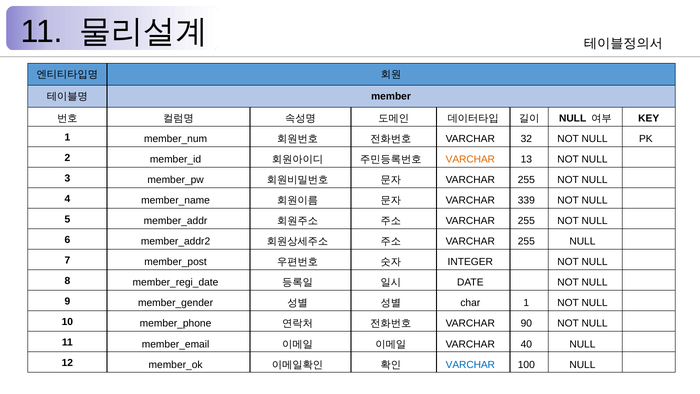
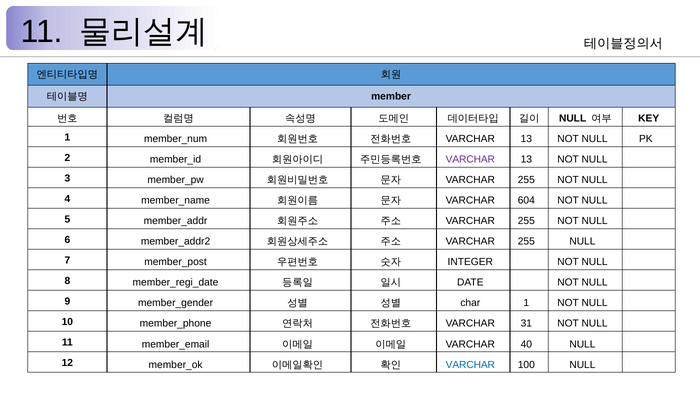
32: 32 -> 13 (526, 139)
VARCHAR colour: orange -> purple (470, 159)
339: 339 -> 604 (526, 200)
90: 90 -> 31 (526, 323)
